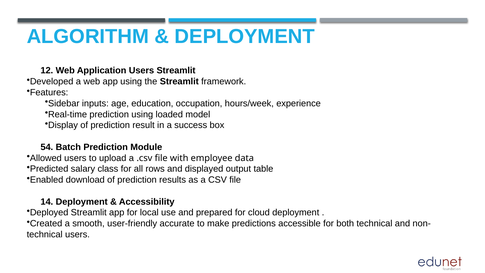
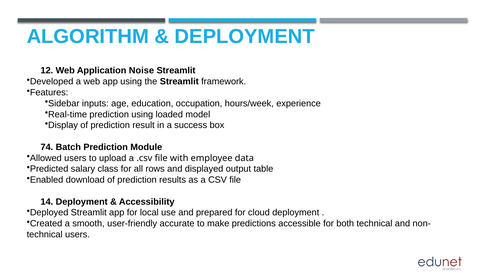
Application Users: Users -> Noise (141, 71)
54: 54 -> 74 (47, 147)
